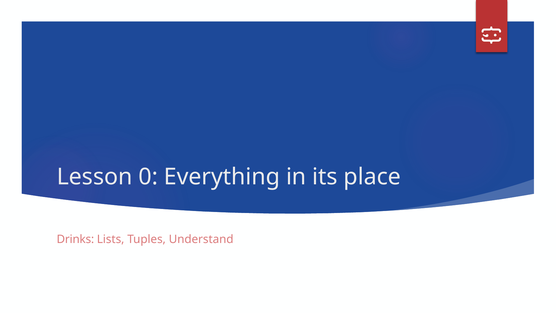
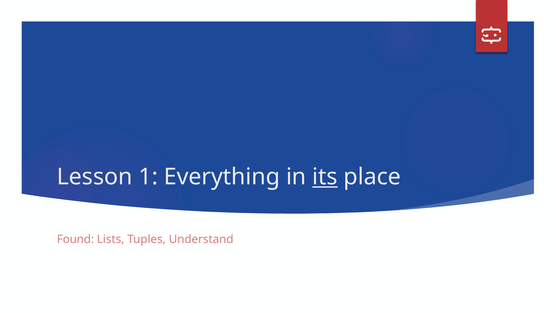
0: 0 -> 1 (148, 177)
its underline: none -> present (325, 177)
Drinks: Drinks -> Found (75, 239)
